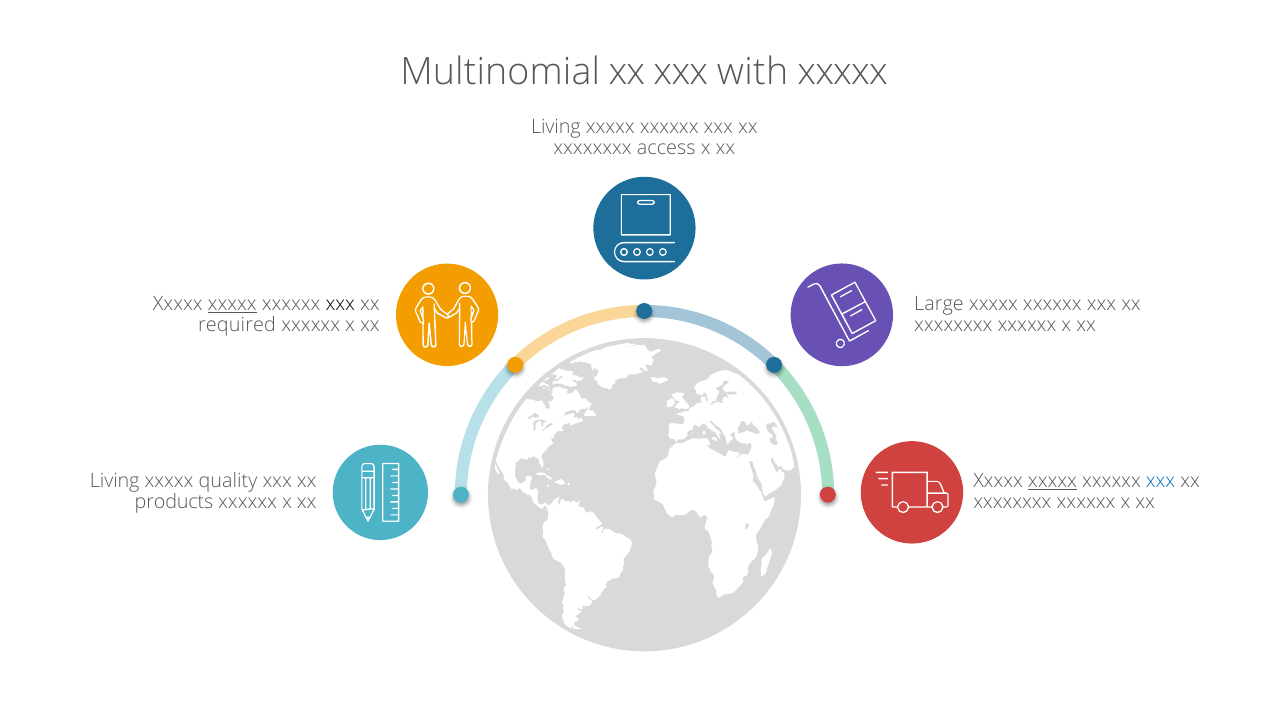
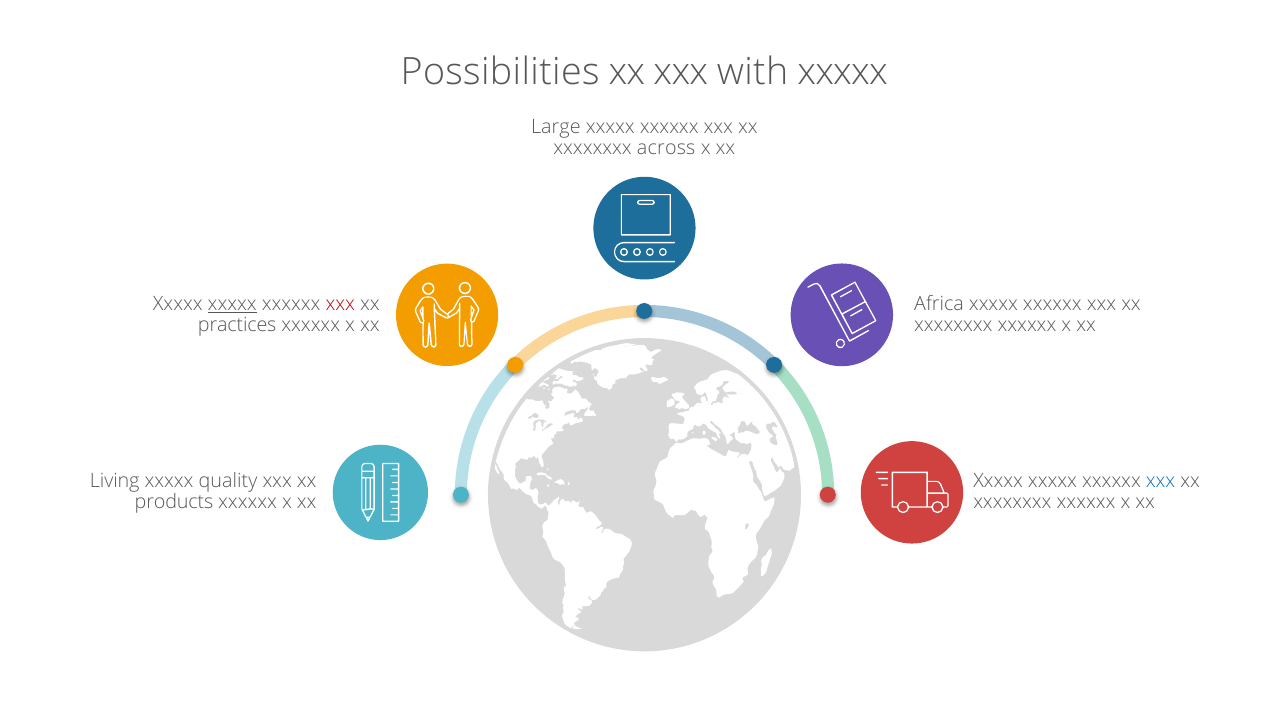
Multinomial: Multinomial -> Possibilities (500, 72)
Living: Living -> Large (556, 126)
access: access -> across (666, 147)
xxx colour: black -> red (340, 304)
Large: Large -> Africa (939, 304)
required: required -> practices (237, 325)
xxxxx underline: present -> none (1052, 481)
